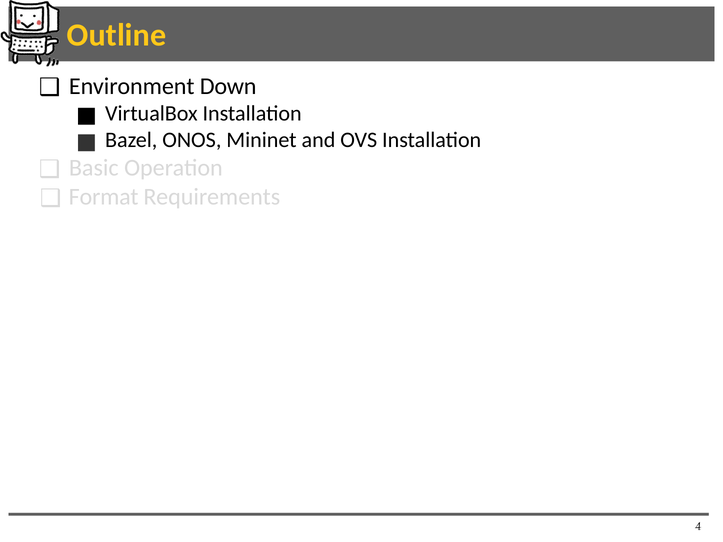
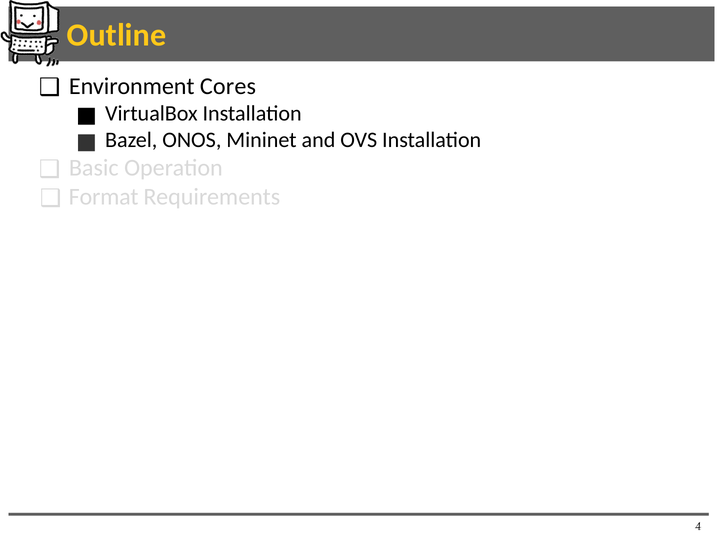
Down: Down -> Cores (228, 86)
